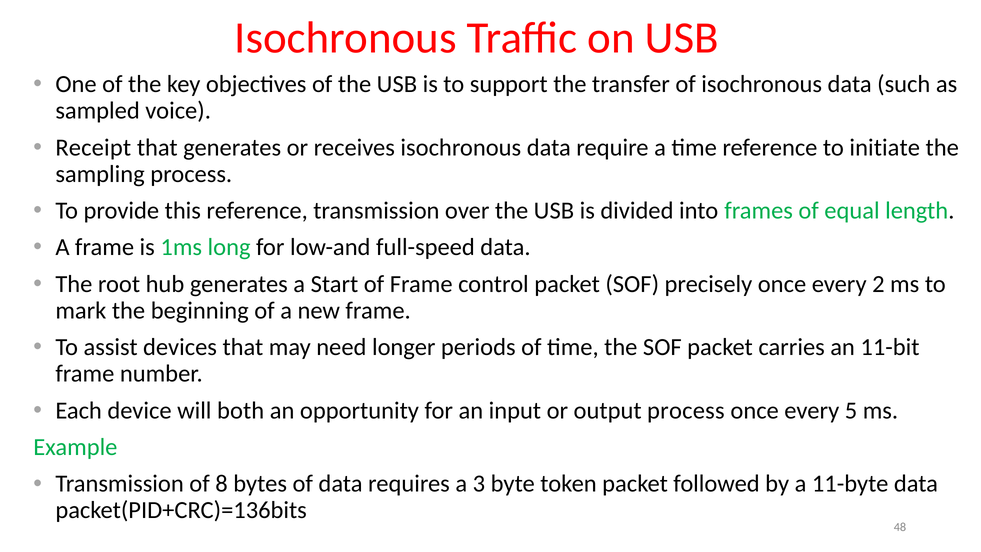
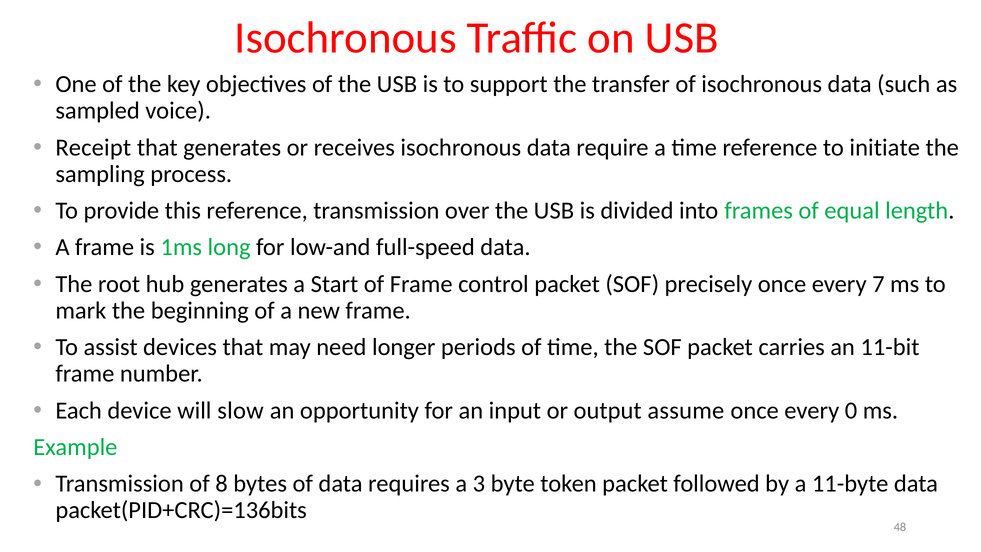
2: 2 -> 7 (878, 284)
both: both -> slow (241, 410)
output process: process -> assume (686, 410)
5: 5 -> 0 (851, 410)
